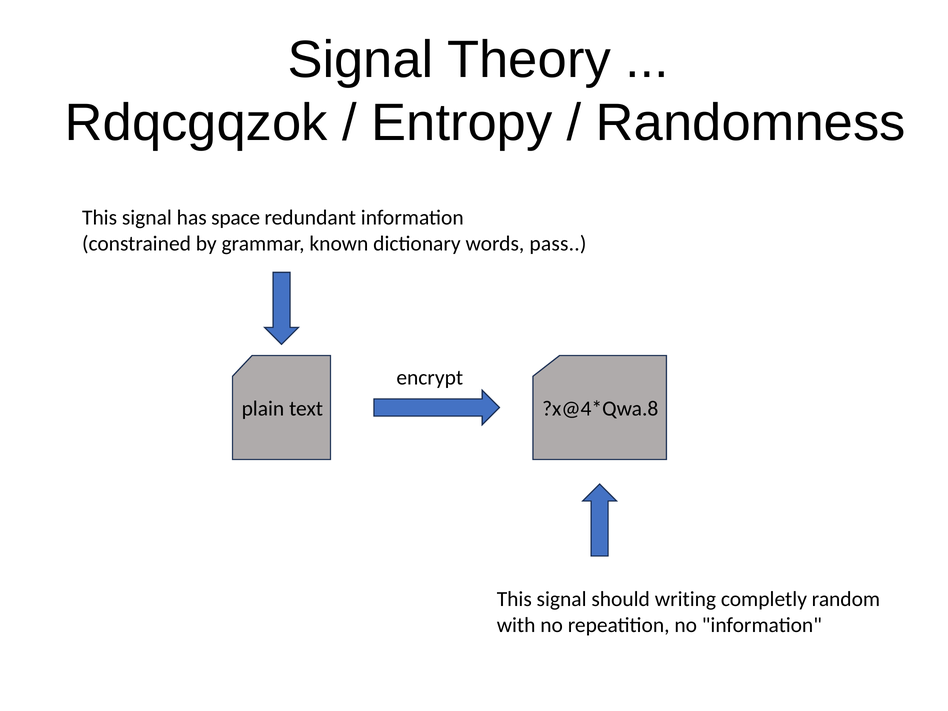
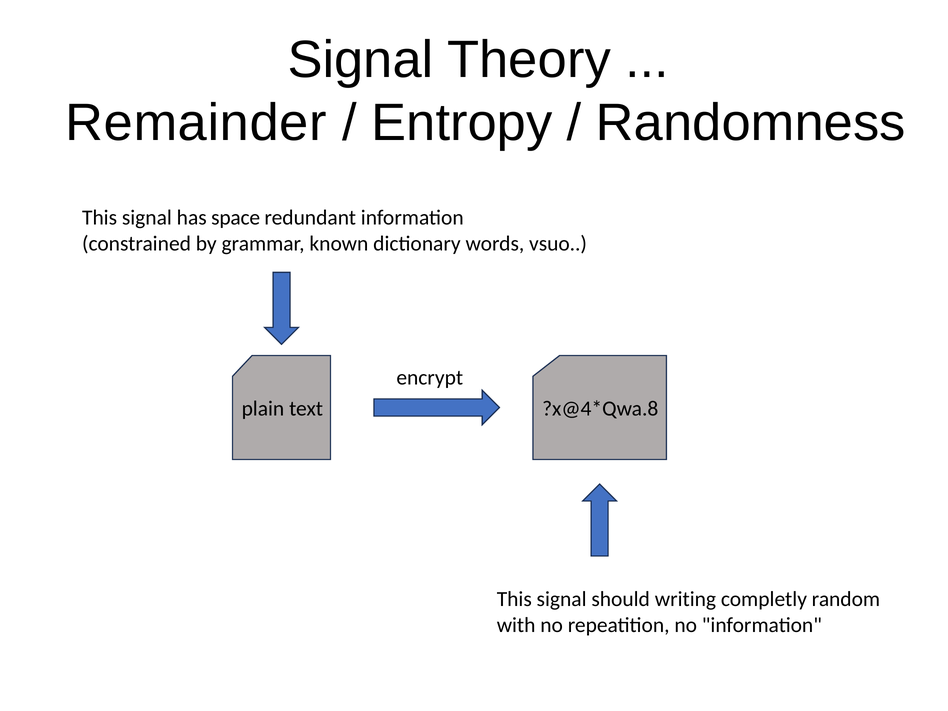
Rdqcgqzok: Rdqcgqzok -> Remainder (196, 123)
pass: pass -> vsuo (558, 244)
